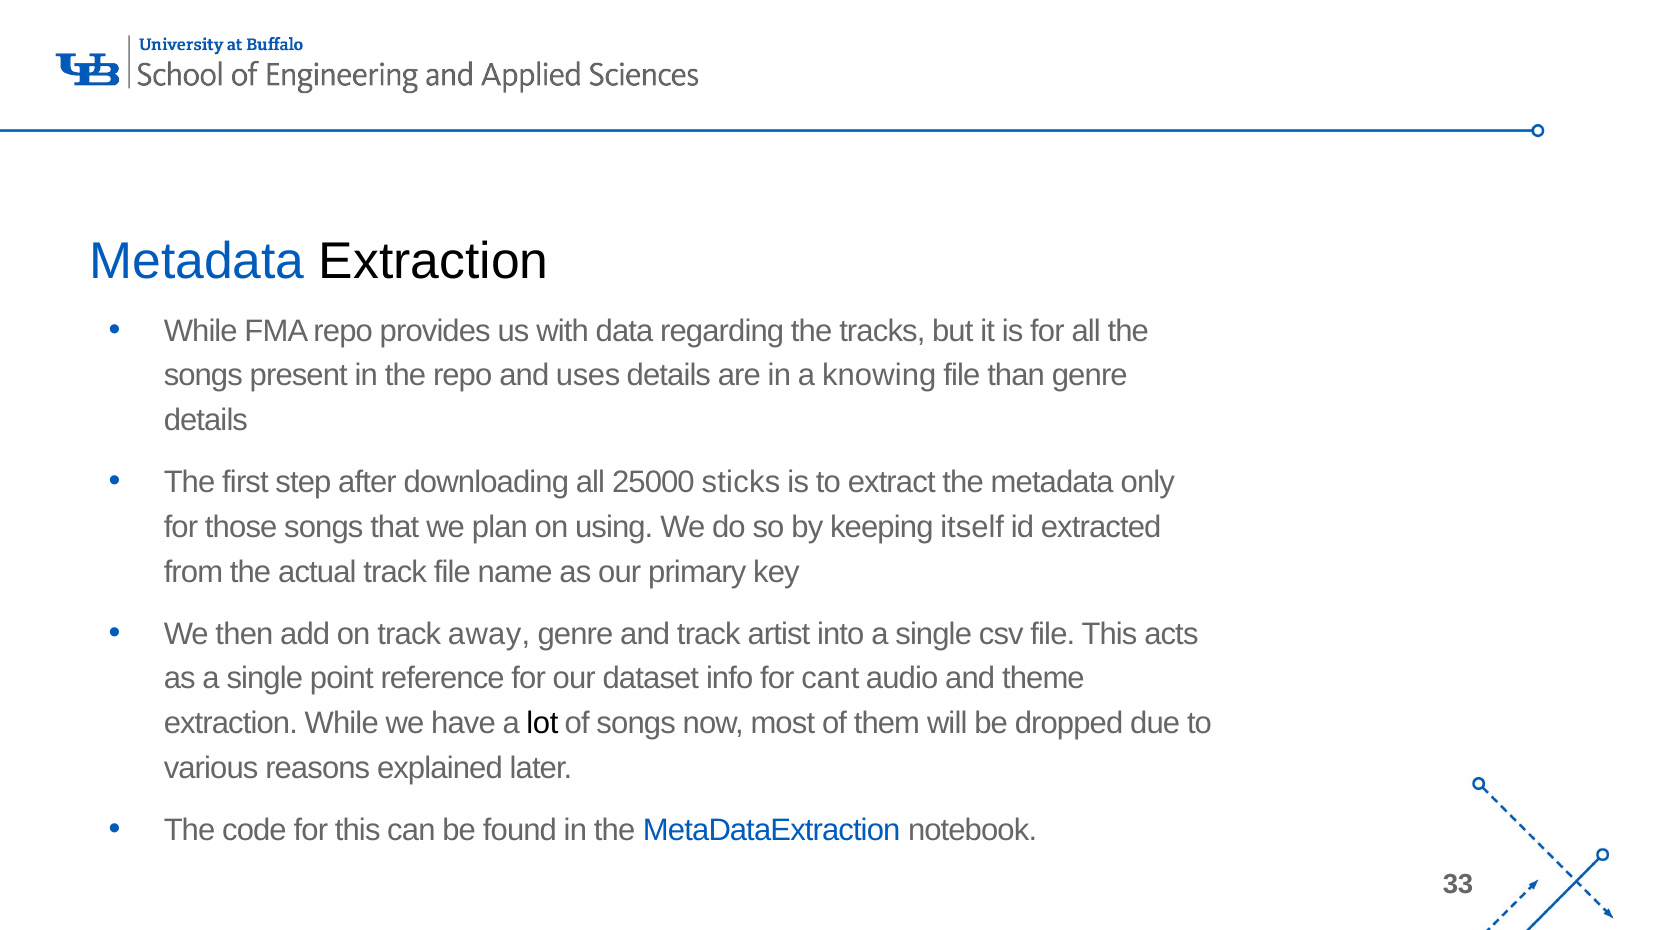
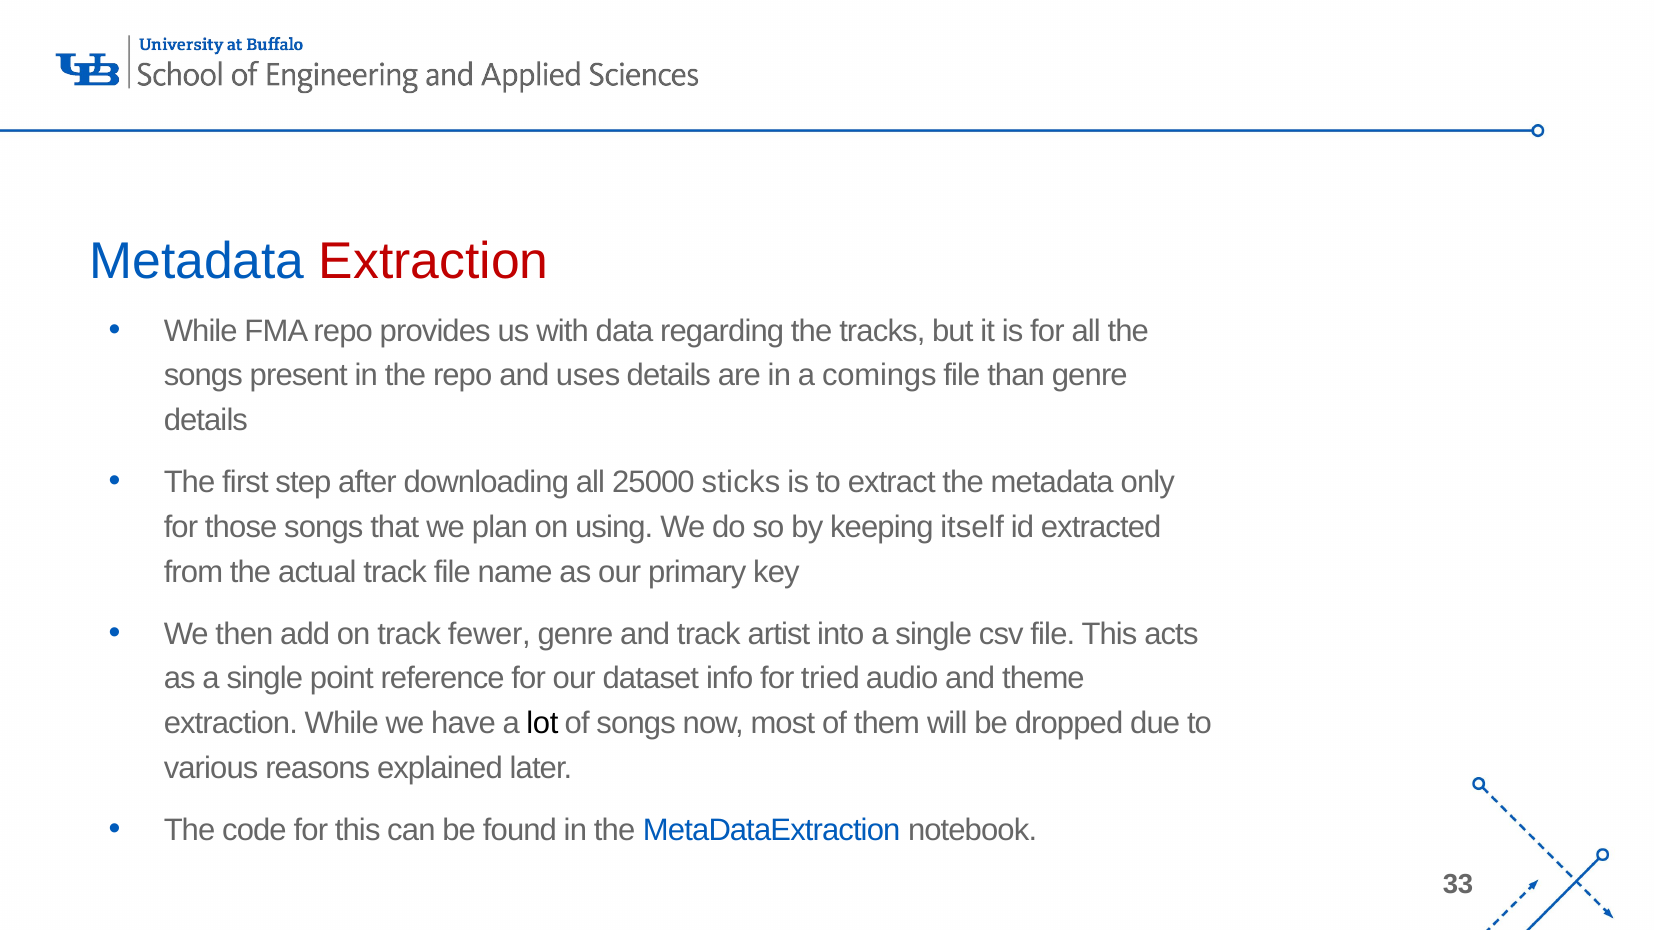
Extraction colour: black -> red (434, 262)
knowing: knowing -> comings (879, 376)
away: away -> fewer (489, 634)
cant: cant -> tried (830, 679)
